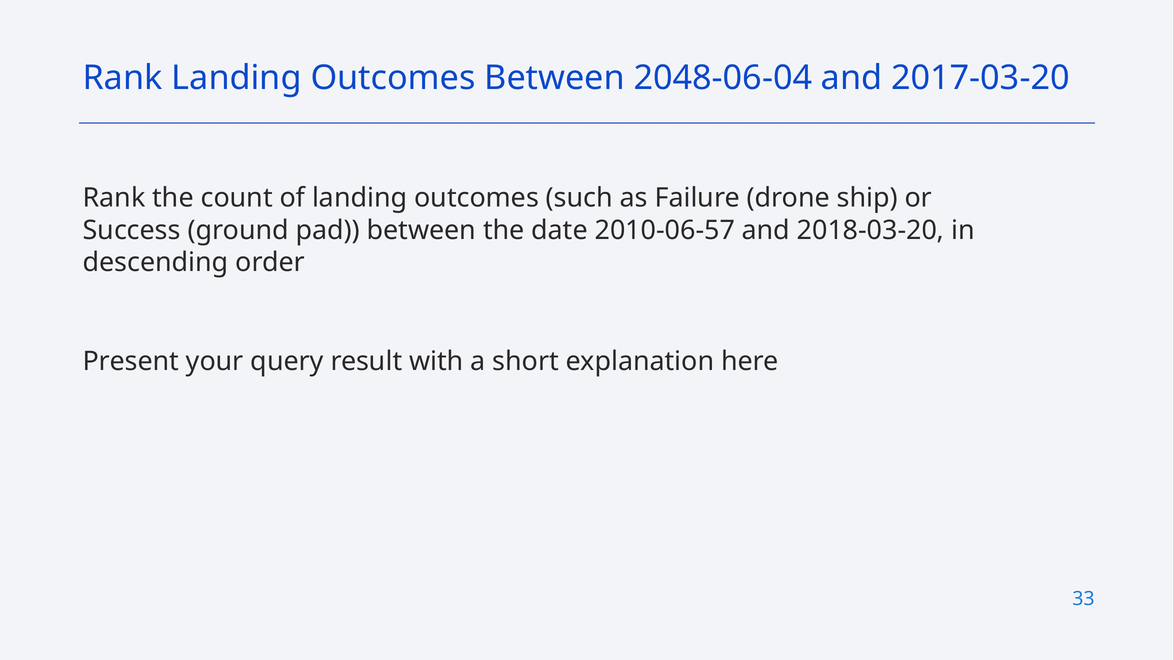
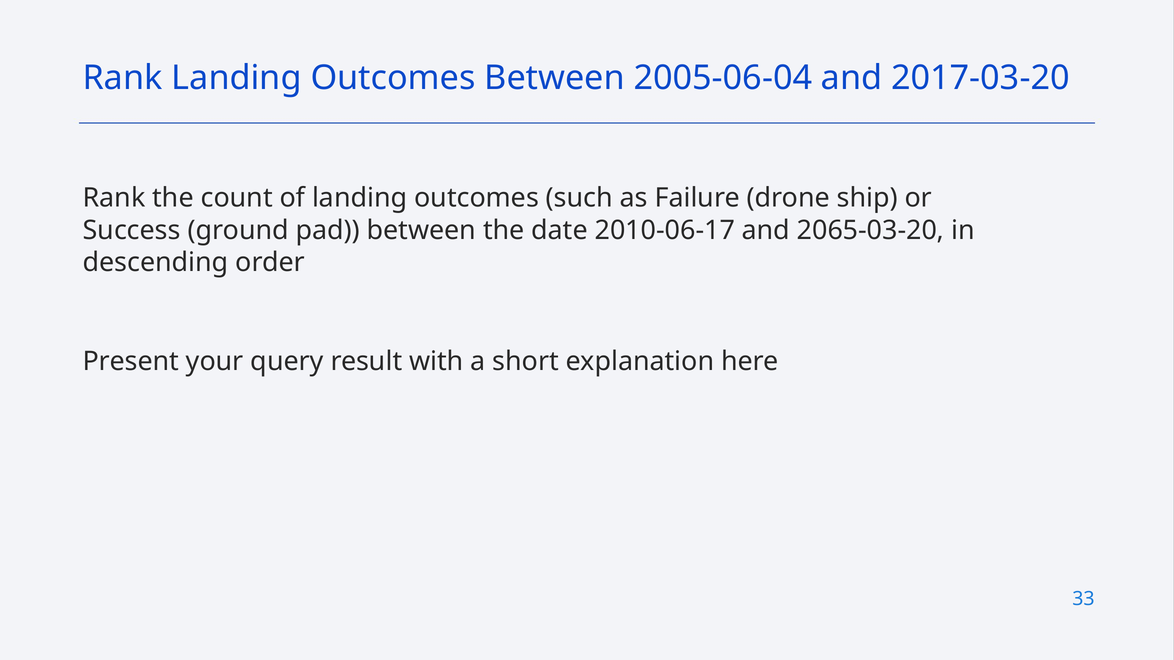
2048-06-04: 2048-06-04 -> 2005-06-04 (723, 78)
2010-06-57: 2010-06-57 -> 2010-06-17 (665, 230)
2018-03-20: 2018-03-20 -> 2065-03-20 (871, 230)
